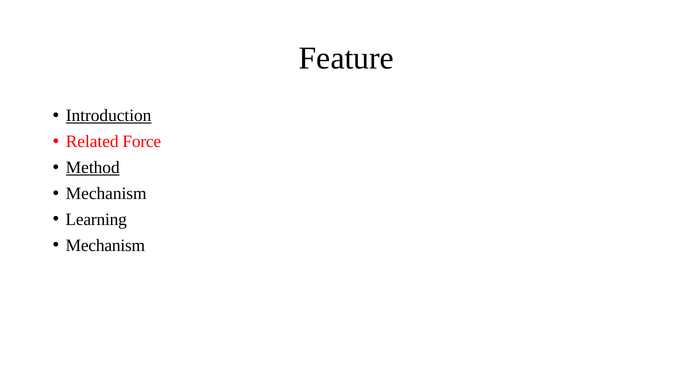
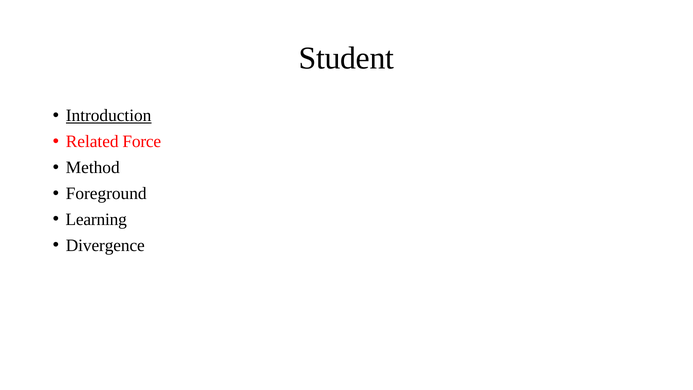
Feature: Feature -> Student (347, 58)
Method underline: present -> none (93, 167)
Mechanism: Mechanism -> Foreground (106, 193)
Mechanism: Mechanism -> Divergence (105, 245)
